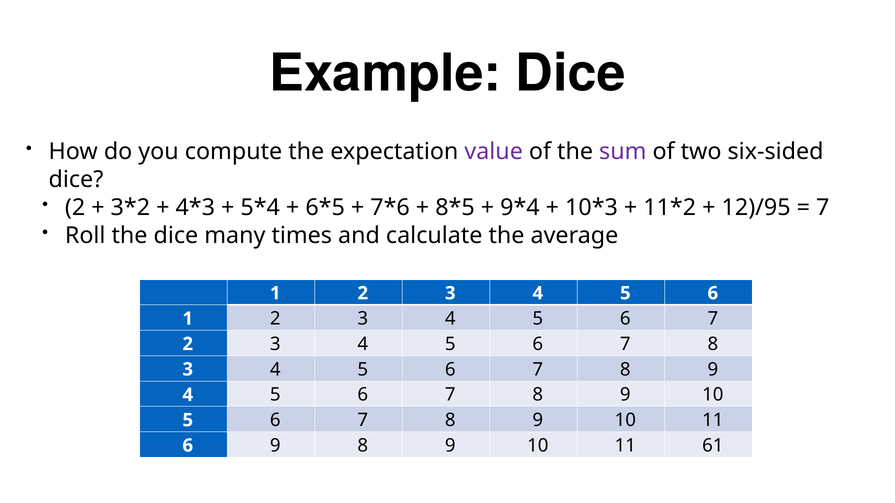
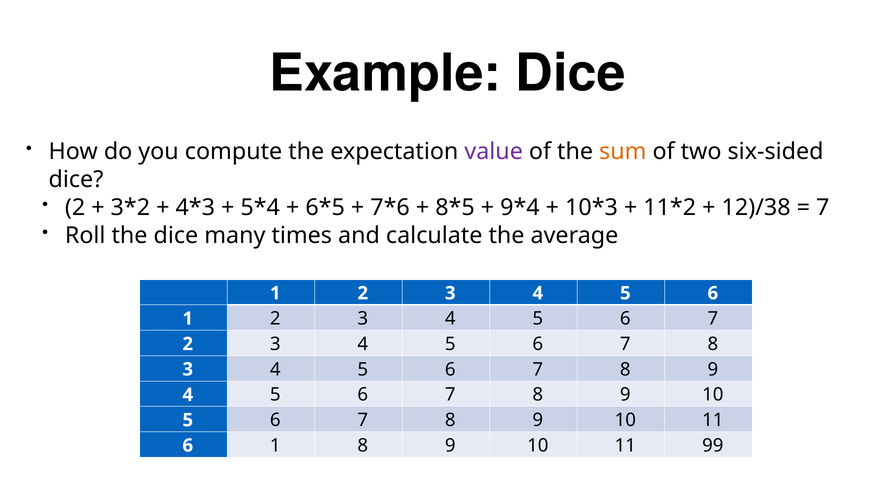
sum colour: purple -> orange (623, 152)
12)/95: 12)/95 -> 12)/38 (756, 208)
9: 9 -> 1 (275, 446)
61: 61 -> 99 (713, 446)
